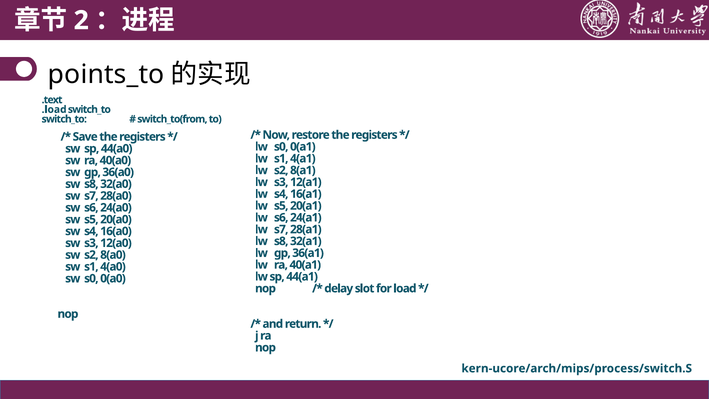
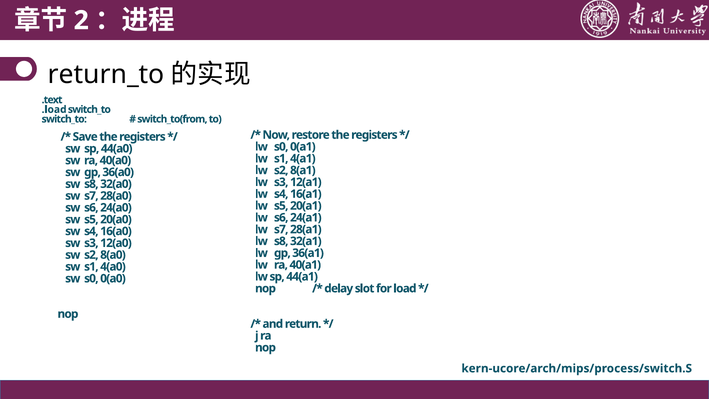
points_to: points_to -> return_to (106, 74)
